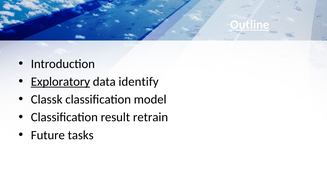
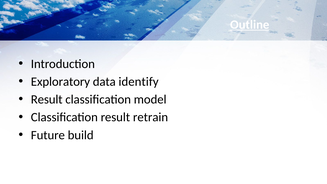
Exploratory underline: present -> none (60, 82)
Classk: Classk -> Result (47, 99)
tasks: tasks -> build (81, 135)
